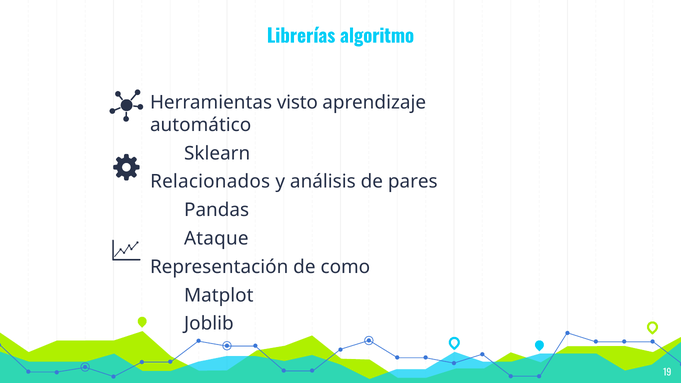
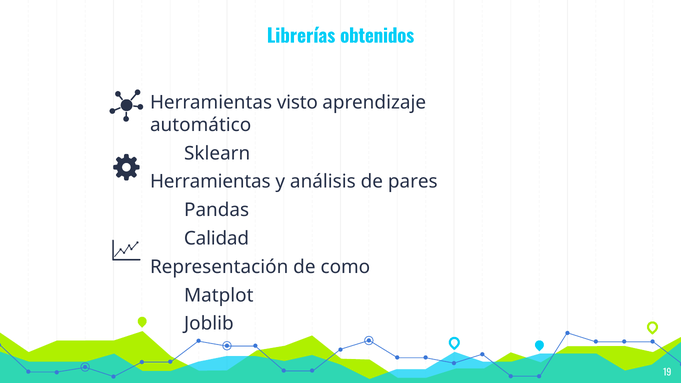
algoritmo: algoritmo -> obtenidos (377, 36)
Relacionados: Relacionados -> Herramientas (210, 182)
Ataque: Ataque -> Calidad (217, 239)
